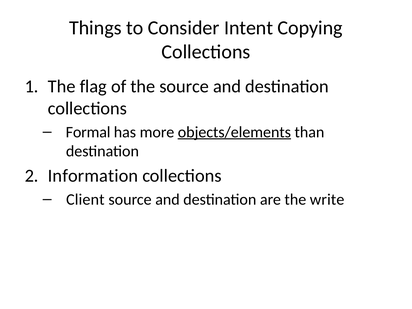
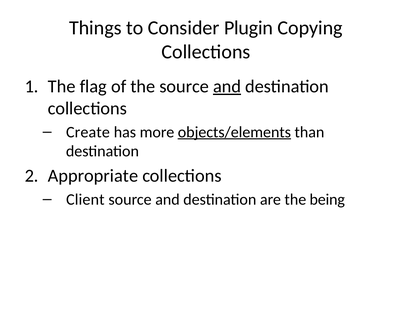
Intent: Intent -> Plugin (249, 28)
and underline: none -> present (227, 86)
Formal: Formal -> Create (88, 132)
Information: Information -> Appropriate (93, 176)
write: write -> being (327, 199)
